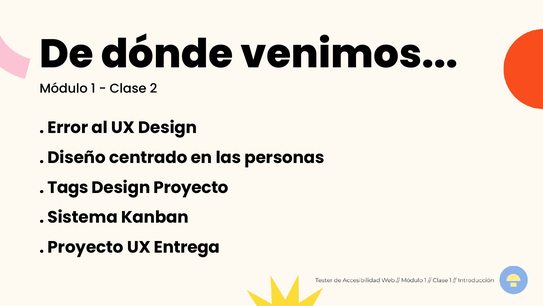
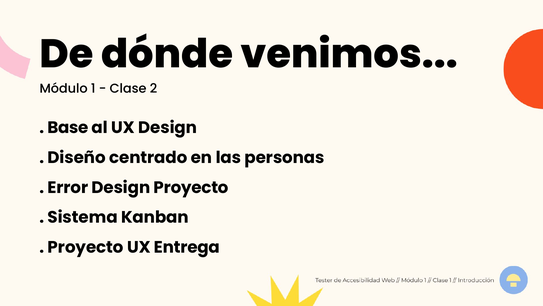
Error: Error -> Base (68, 128)
Tags: Tags -> Error (68, 187)
